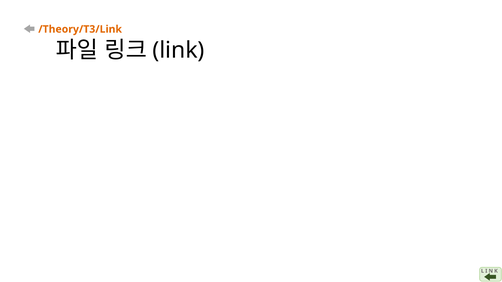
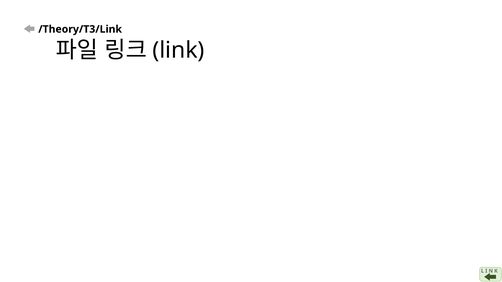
/Theory/T3/Link colour: orange -> black (80, 29)
